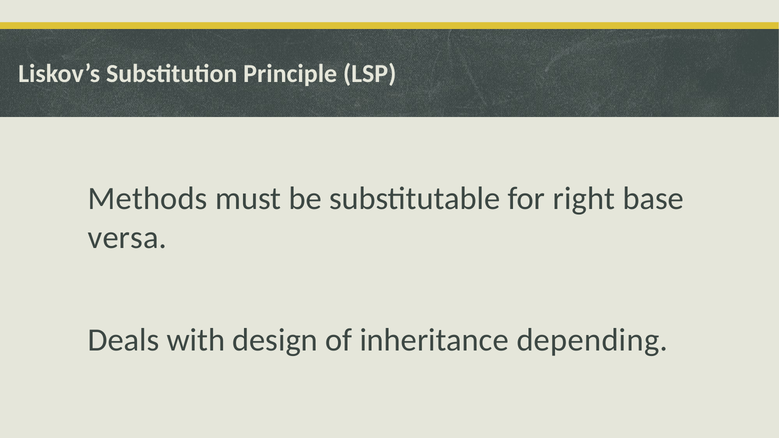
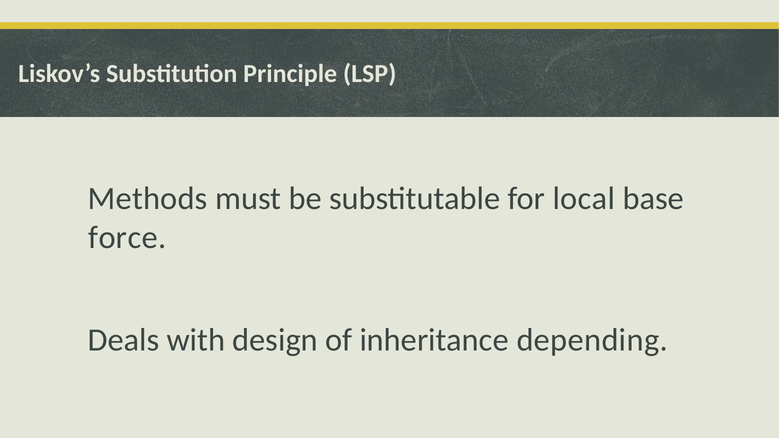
right: right -> local (584, 199)
versa: versa -> force (127, 238)
